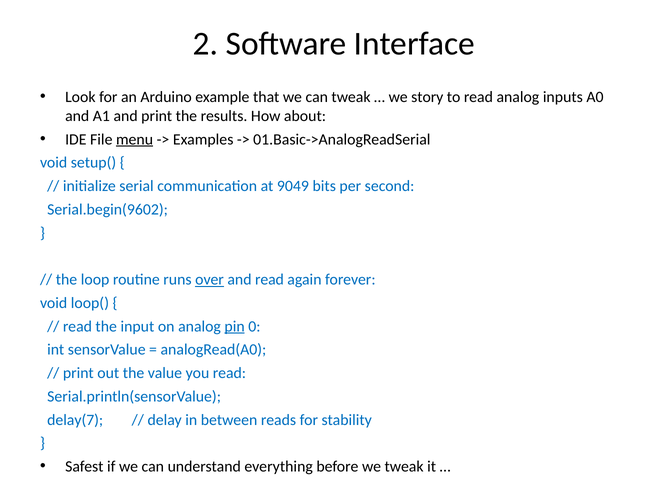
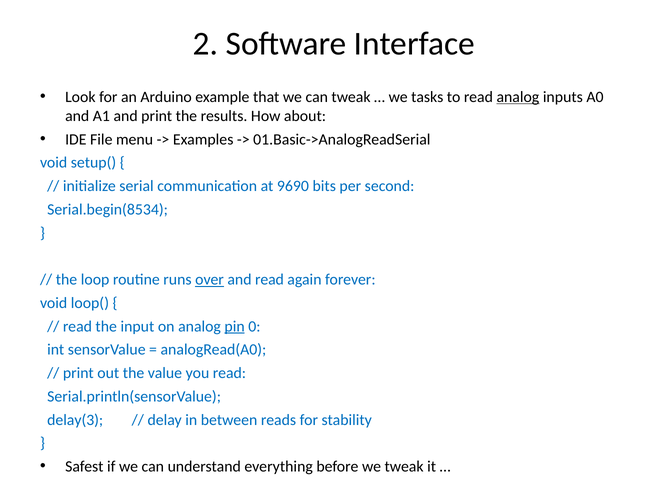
story: story -> tasks (427, 97)
analog underline: none -> present (518, 97)
menu underline: present -> none (135, 139)
9049: 9049 -> 9690 (293, 186)
Serial.begin(9602: Serial.begin(9602 -> Serial.begin(8534 (108, 209)
delay(7: delay(7 -> delay(3 (75, 420)
